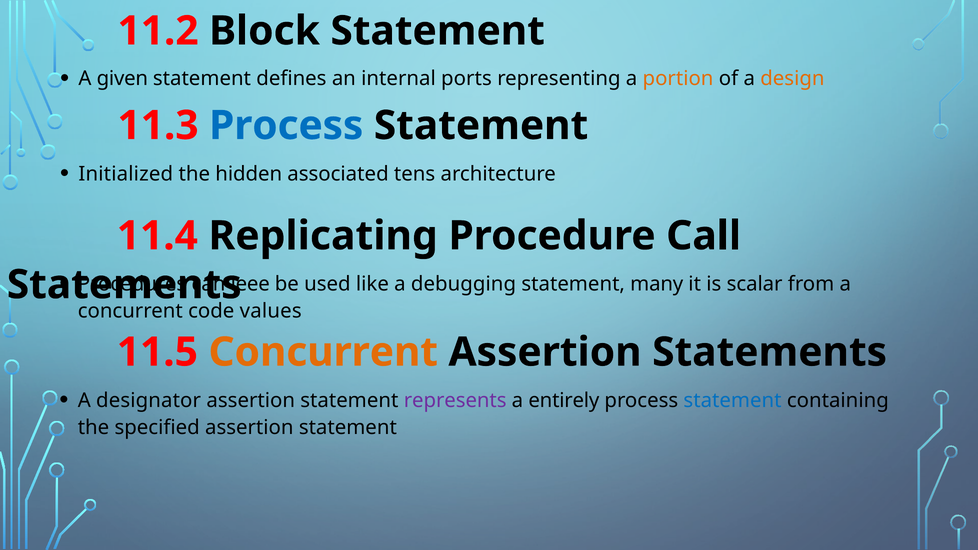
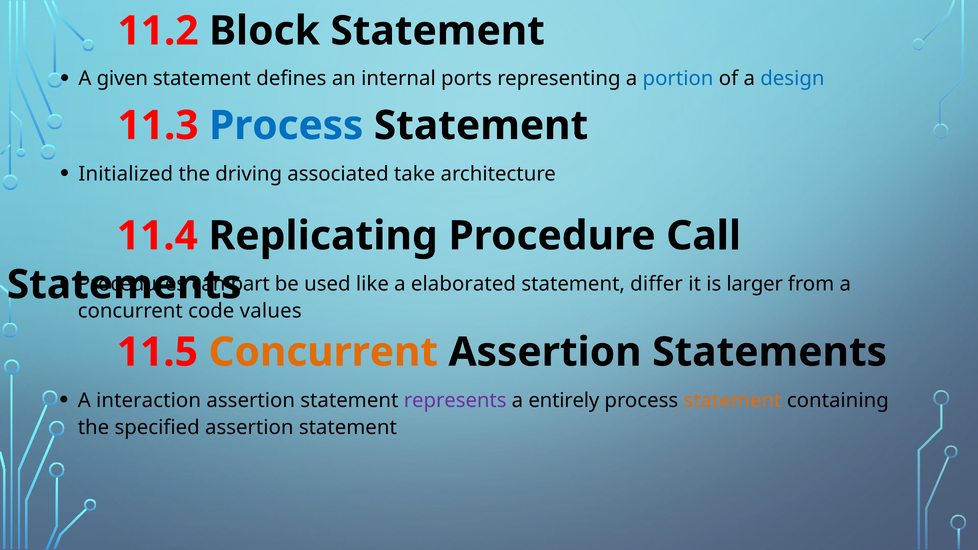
portion colour: orange -> blue (678, 79)
design colour: orange -> blue (792, 79)
hidden: hidden -> driving (249, 174)
tens: tens -> take (415, 174)
ieee: ieee -> part (250, 284)
debugging: debugging -> elaborated (463, 284)
many: many -> differ (657, 284)
scalar: scalar -> larger (755, 284)
designator: designator -> interaction (149, 401)
statement colour: blue -> orange (733, 401)
